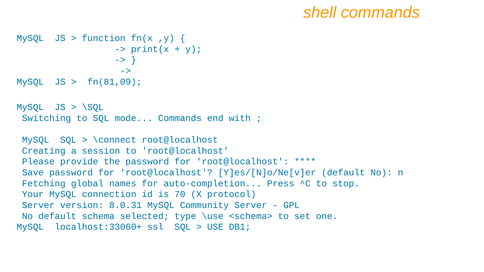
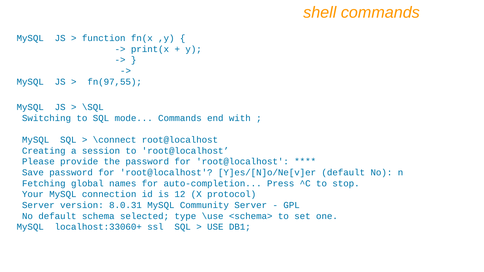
fn(81,09: fn(81,09 -> fn(97,55 (115, 82)
70: 70 -> 12 (180, 194)
